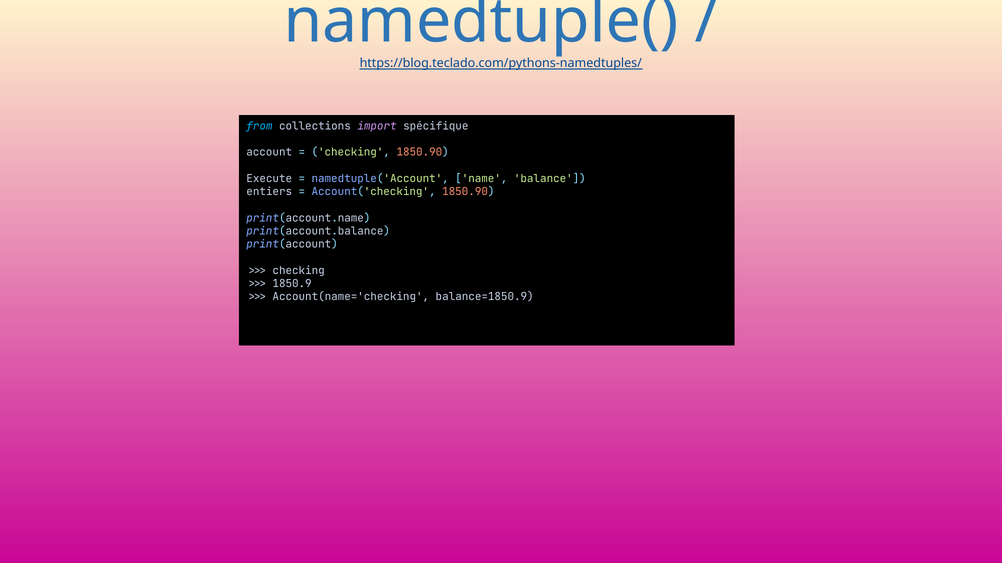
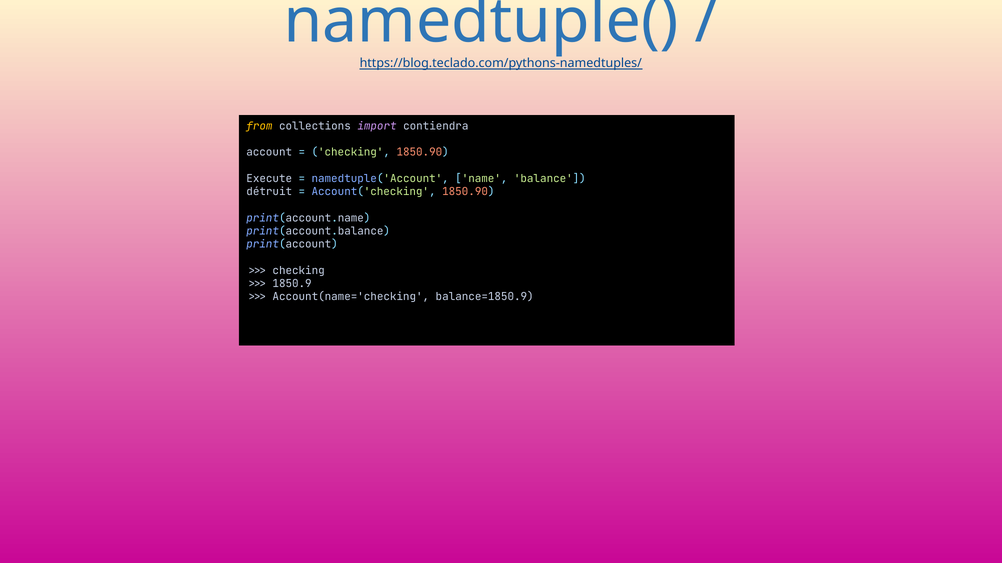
from colour: light blue -> yellow (259, 126)
spécifique: spécifique -> contiendra (436, 126)
entiers: entiers -> détruit (269, 192)
